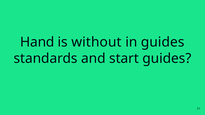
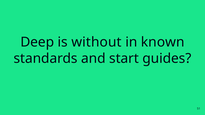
Hand: Hand -> Deep (37, 42)
in guides: guides -> known (163, 42)
